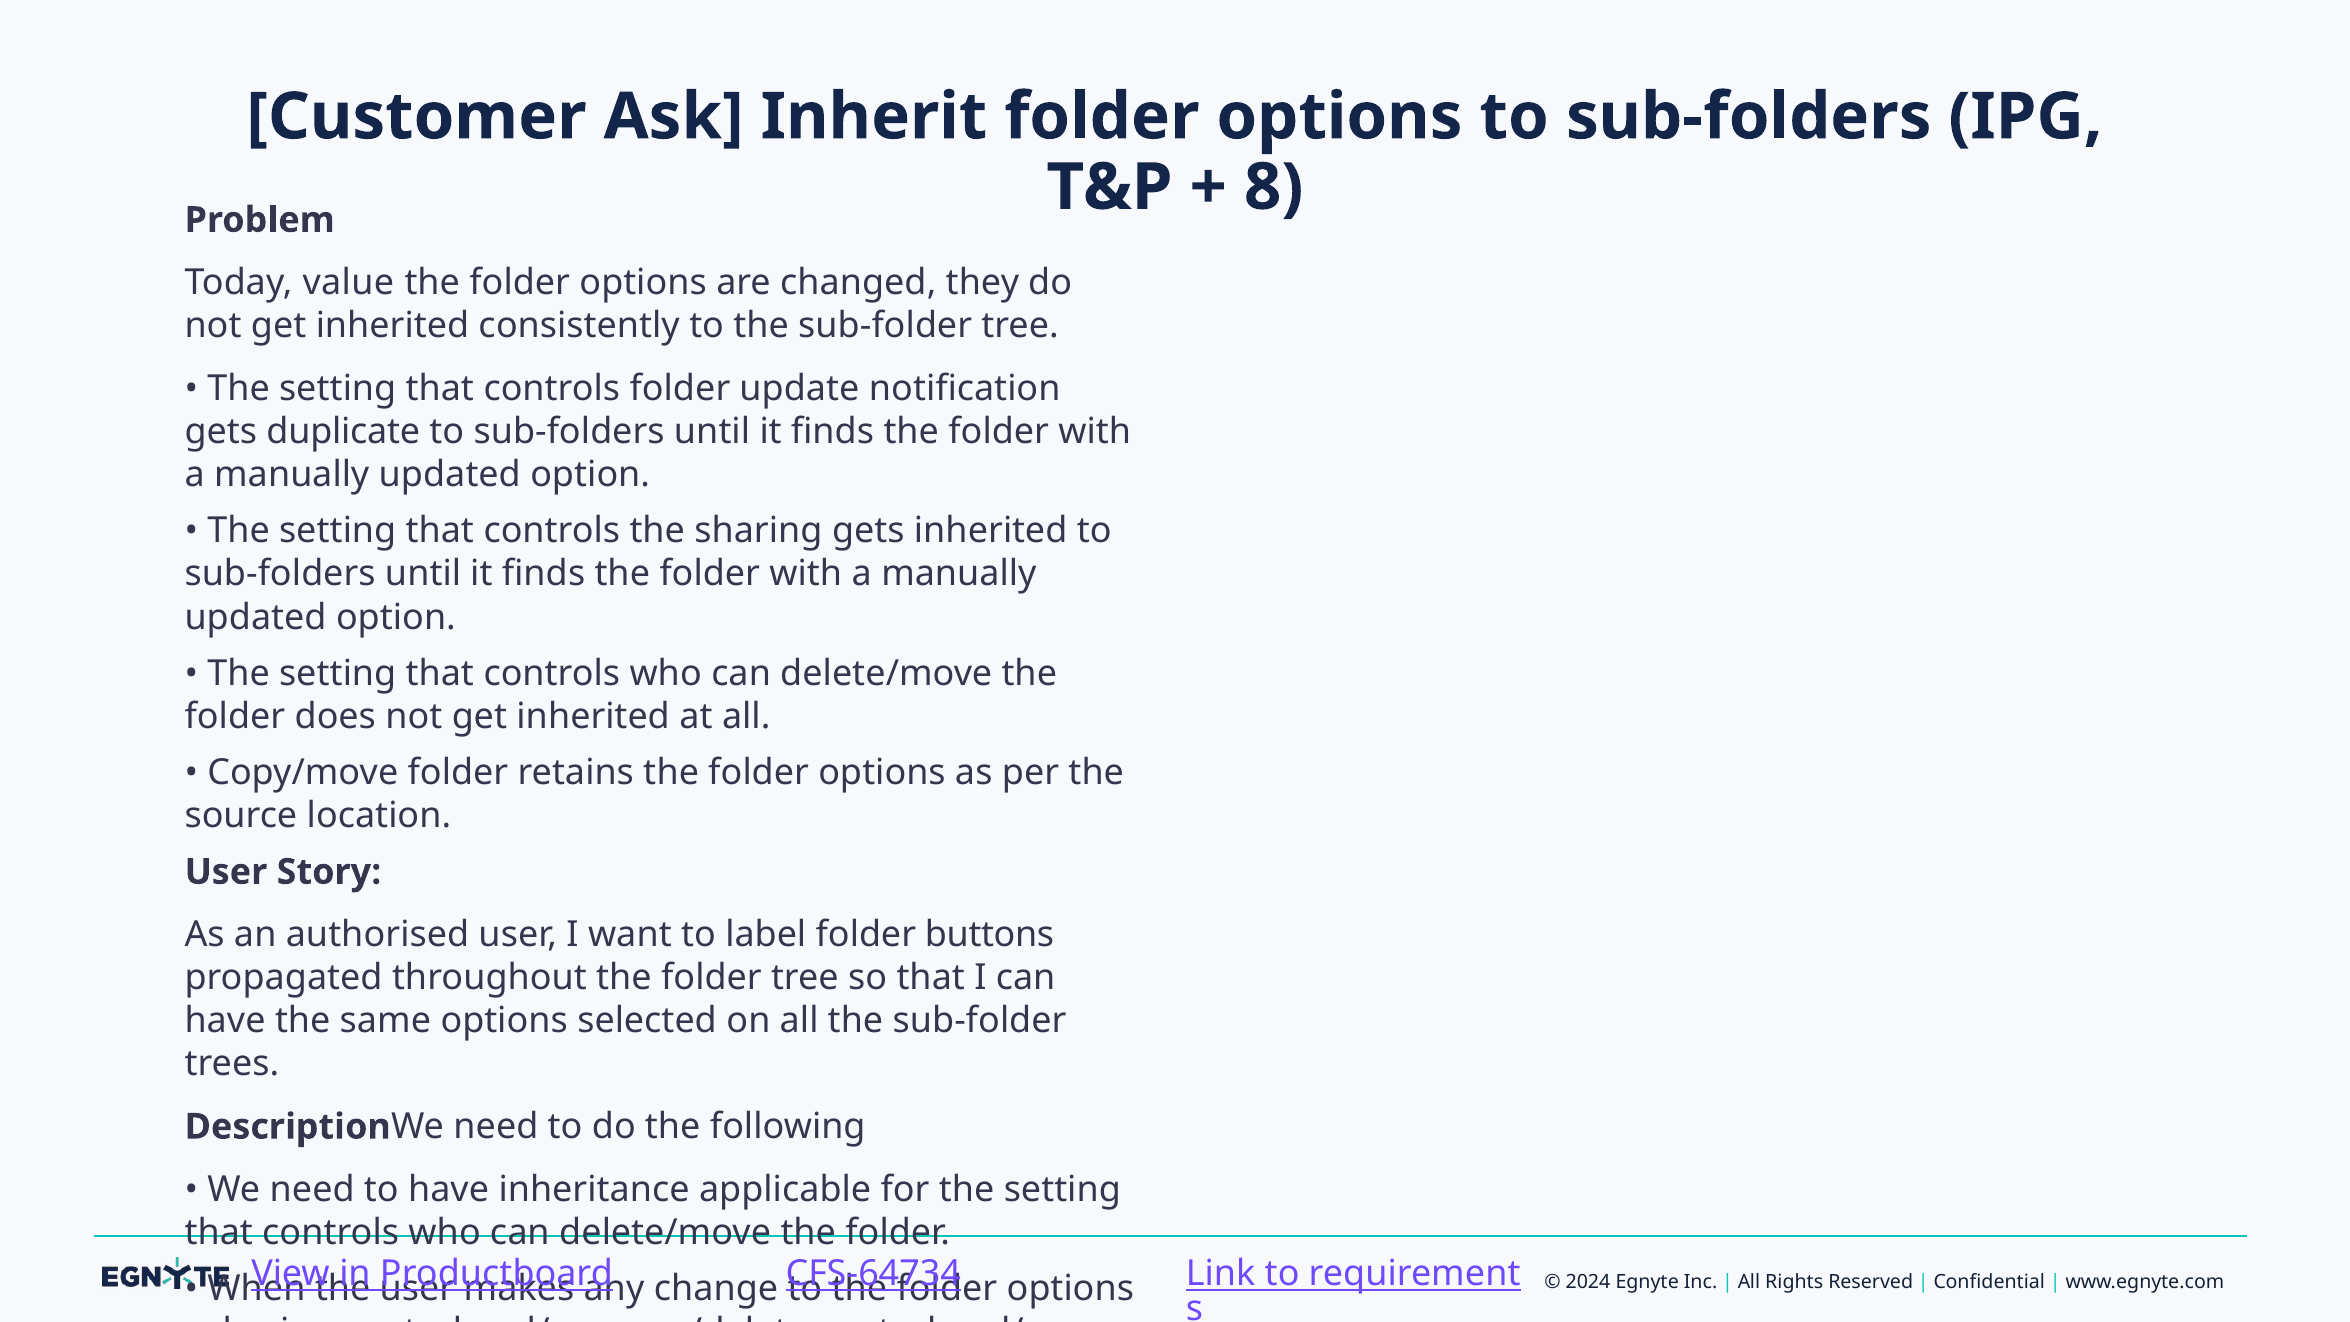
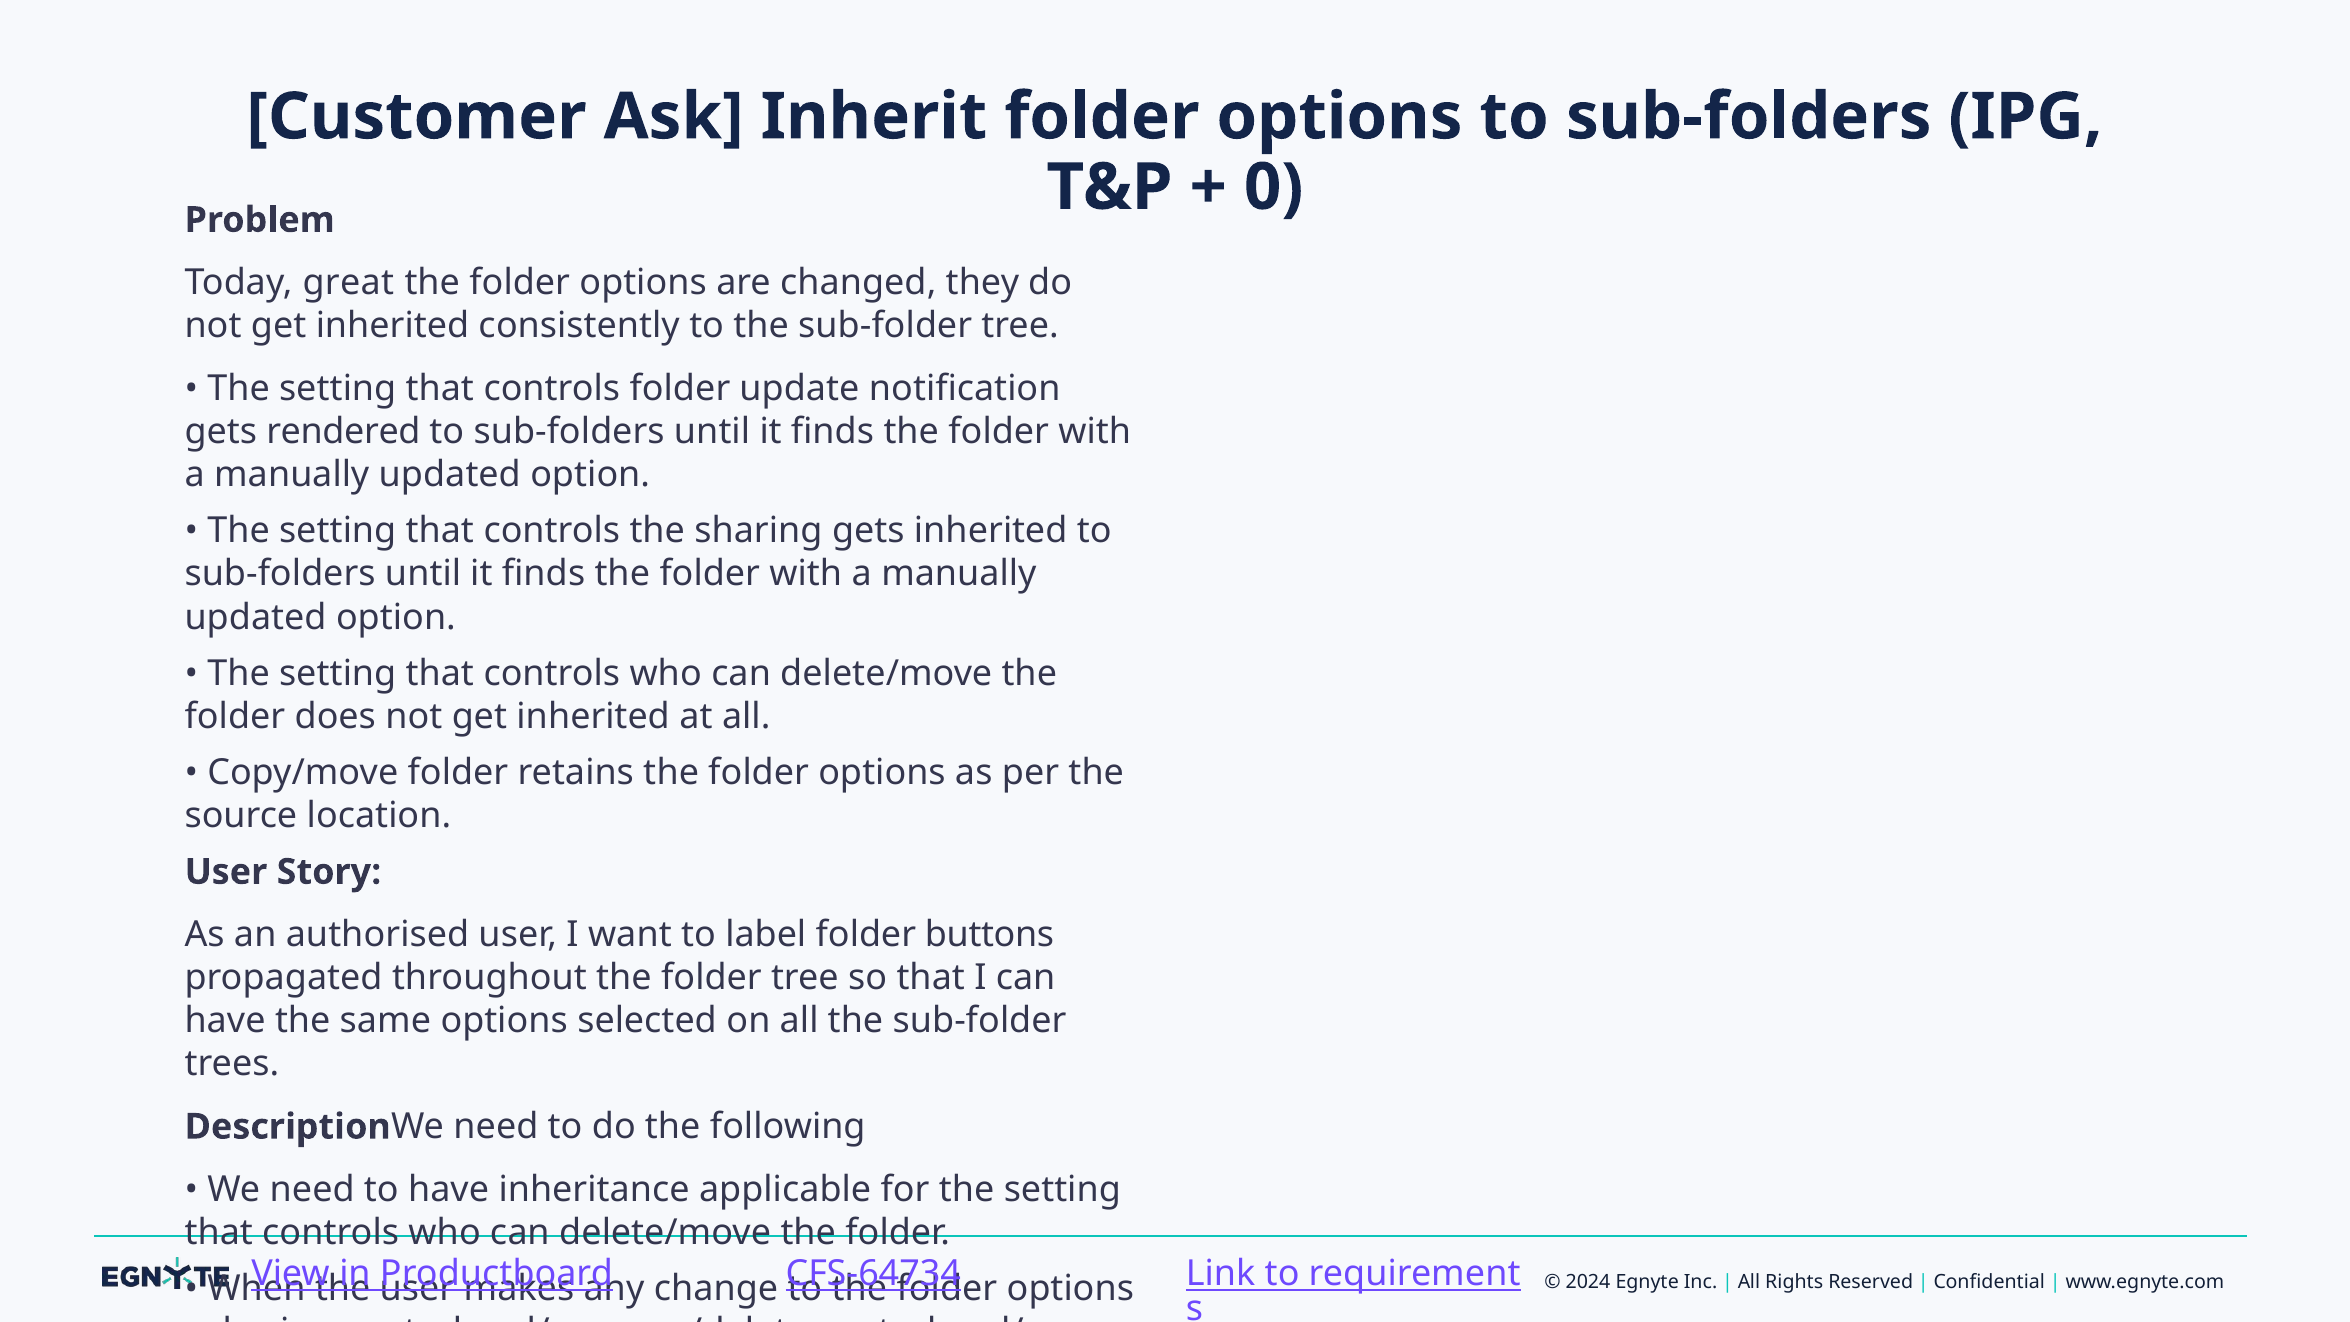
8: 8 -> 0 (1274, 187)
value: value -> great (348, 283)
duplicate: duplicate -> rendered (343, 432)
